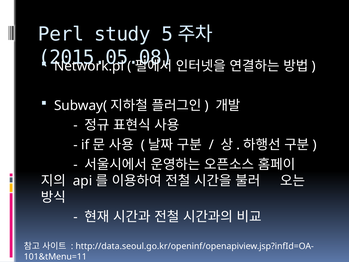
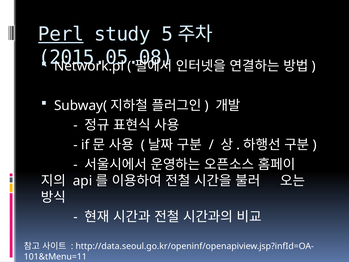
Perl underline: none -> present (61, 34)
